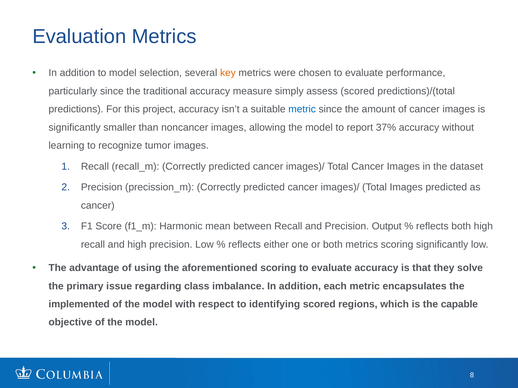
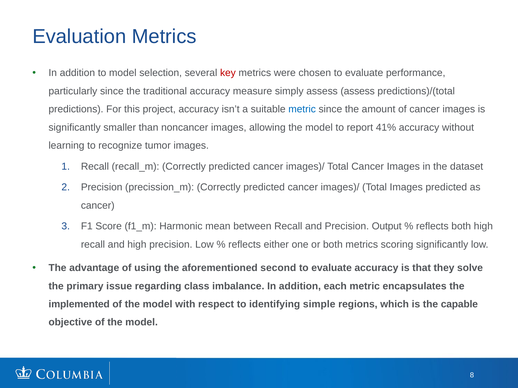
key colour: orange -> red (228, 73)
assess scored: scored -> assess (358, 91)
37%: 37% -> 41% (386, 128)
aforementioned scoring: scoring -> second (278, 268)
identifying scored: scored -> simple (319, 305)
